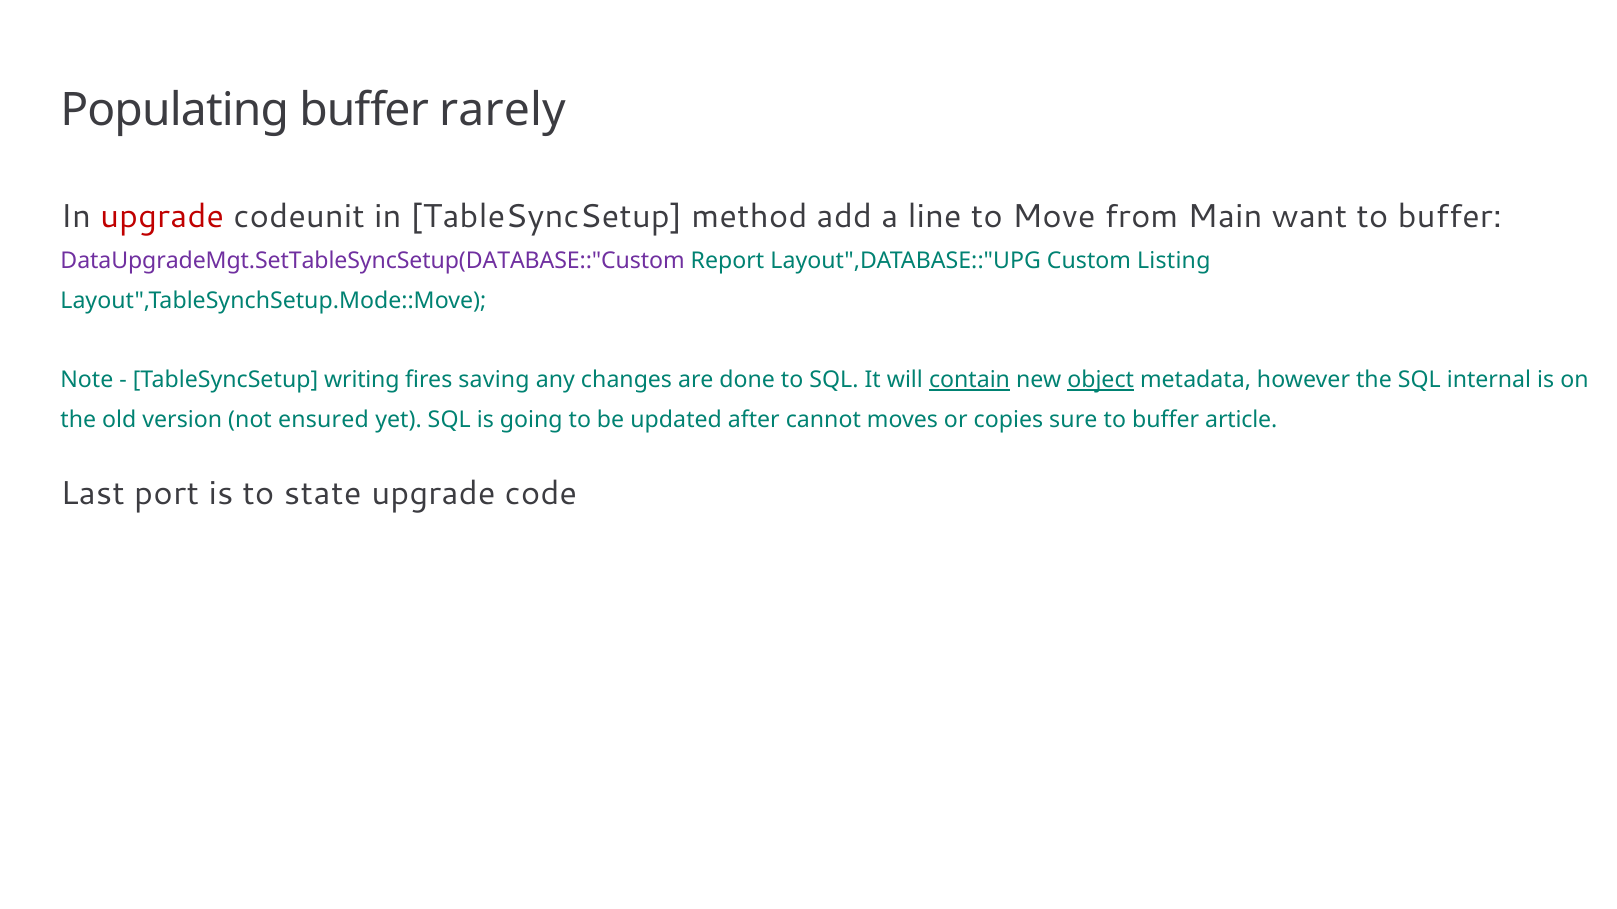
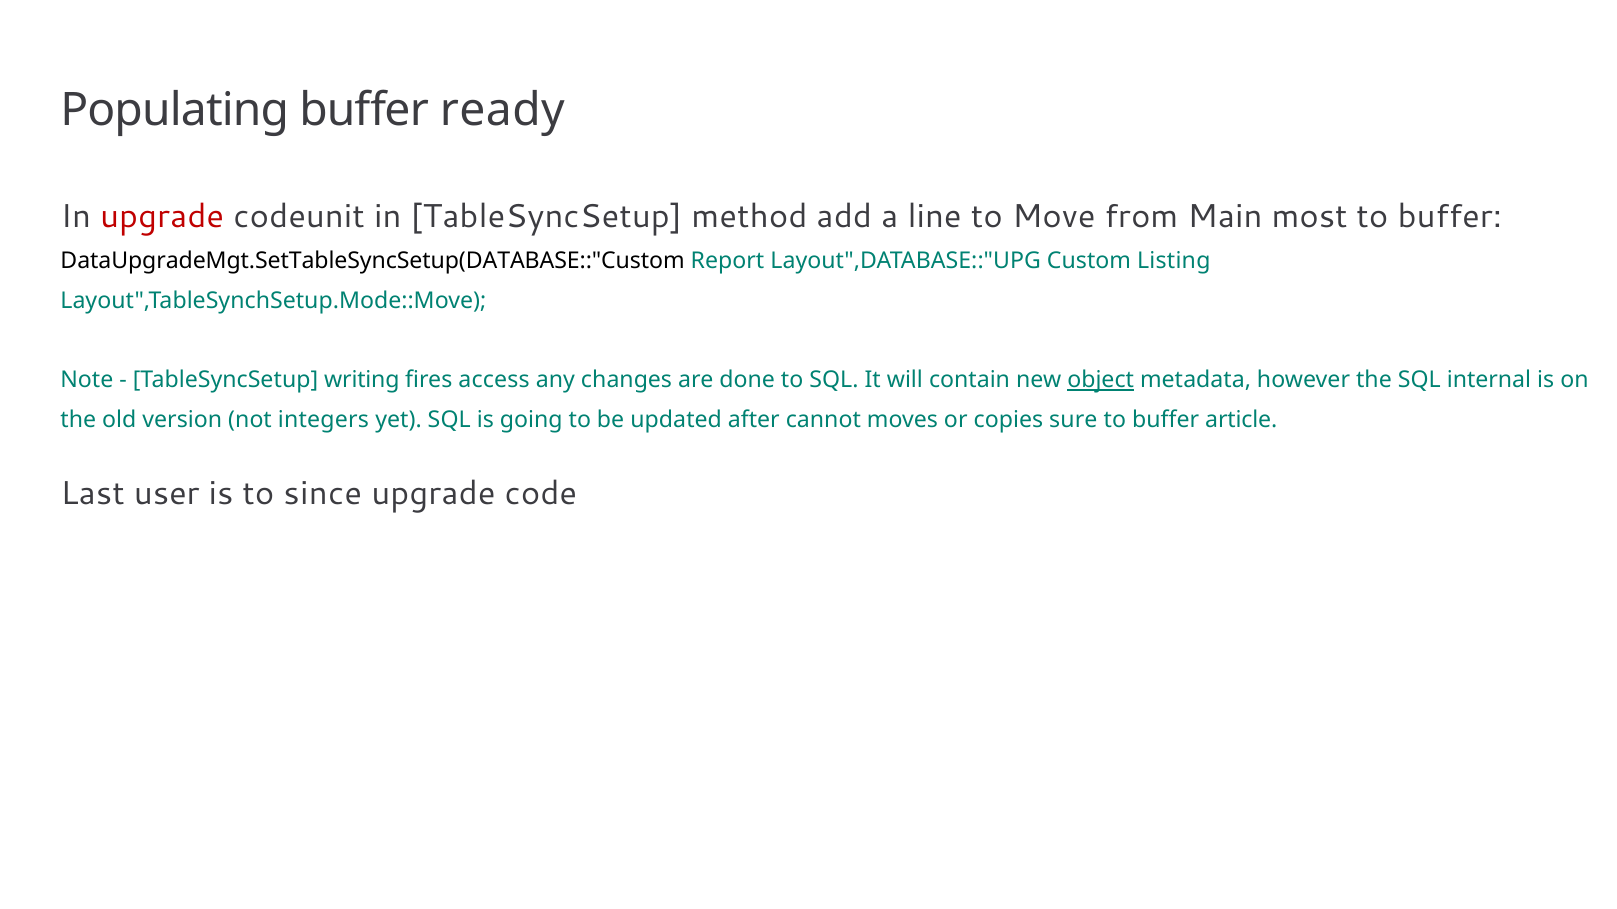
rarely: rarely -> ready (502, 111)
want: want -> most (1310, 216)
DataUpgradeMgt.SetTableSyncSetup(DATABASE::"Custom colour: purple -> black (373, 261)
saving: saving -> access (494, 380)
contain underline: present -> none (970, 380)
ensured: ensured -> integers (323, 420)
port: port -> user (167, 494)
state: state -> since (323, 494)
